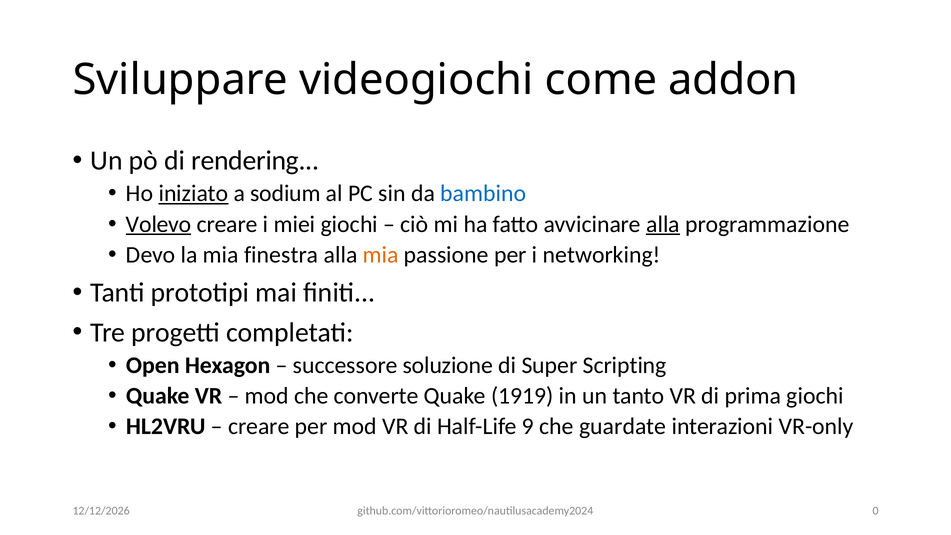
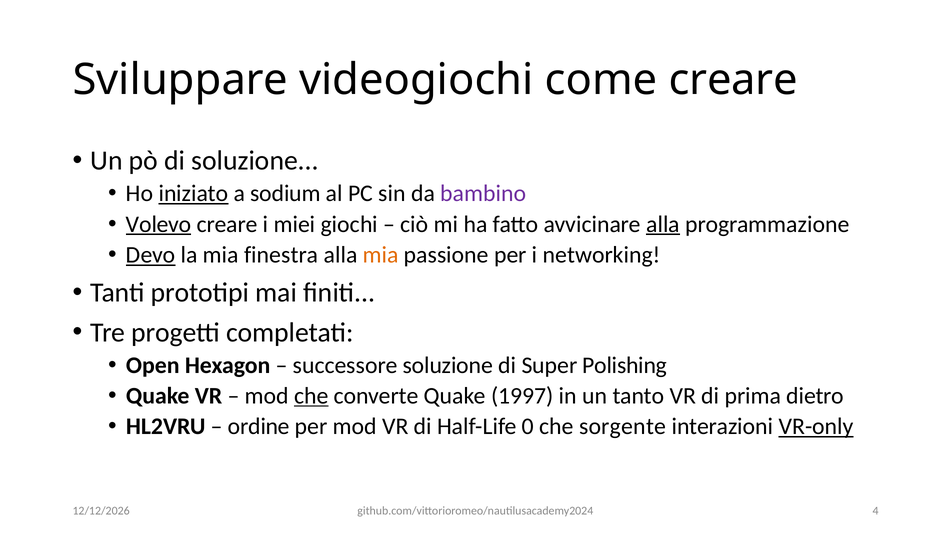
come addon: addon -> creare (733, 80)
di rendering: rendering -> soluzione (255, 161)
bambino colour: blue -> purple (483, 194)
Devo underline: none -> present (151, 255)
Scripting: Scripting -> Polishing (625, 365)
che underline: none -> present (311, 396)
1919: 1919 -> 1997 (522, 396)
prima giochi: giochi -> dietro (815, 396)
creare: creare -> ordine (259, 426)
9: 9 -> 0 (528, 426)
guardate: guardate -> sorgente (623, 426)
VR-only underline: none -> present (816, 426)
0: 0 -> 4 (876, 511)
